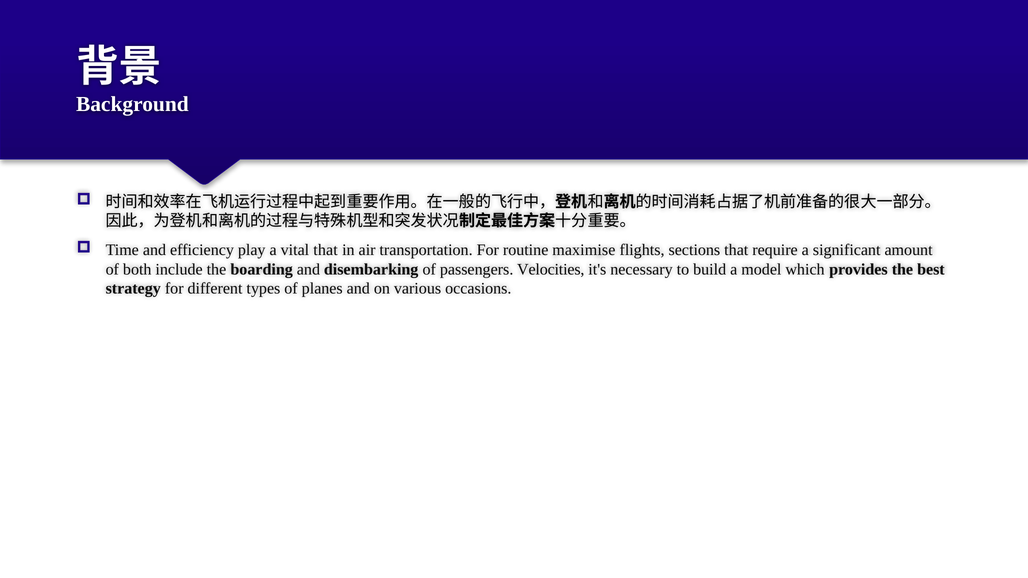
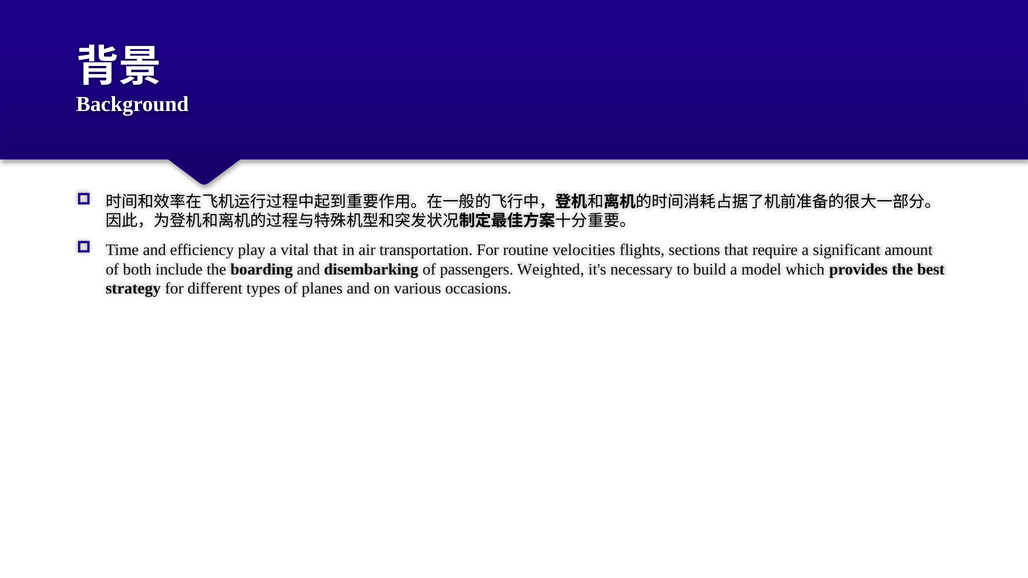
maximise: maximise -> velocities (584, 250)
Velocities: Velocities -> Weighted (551, 269)
